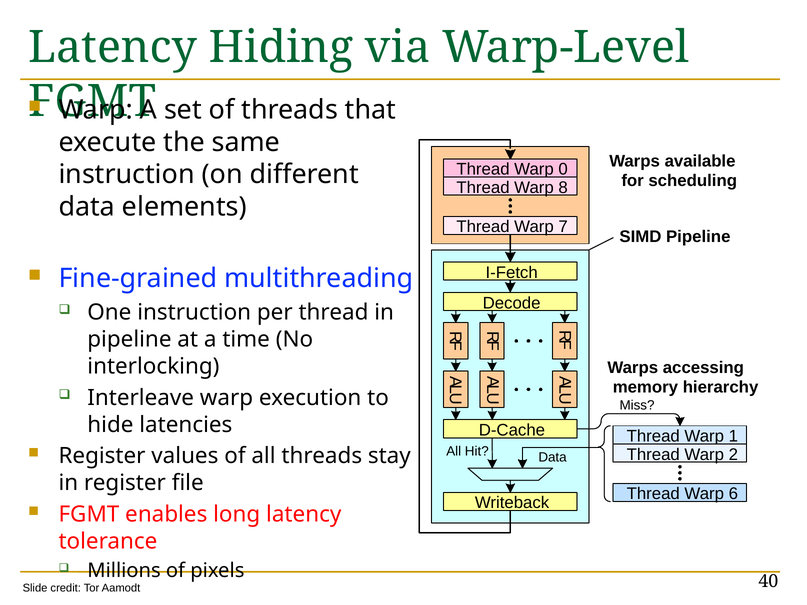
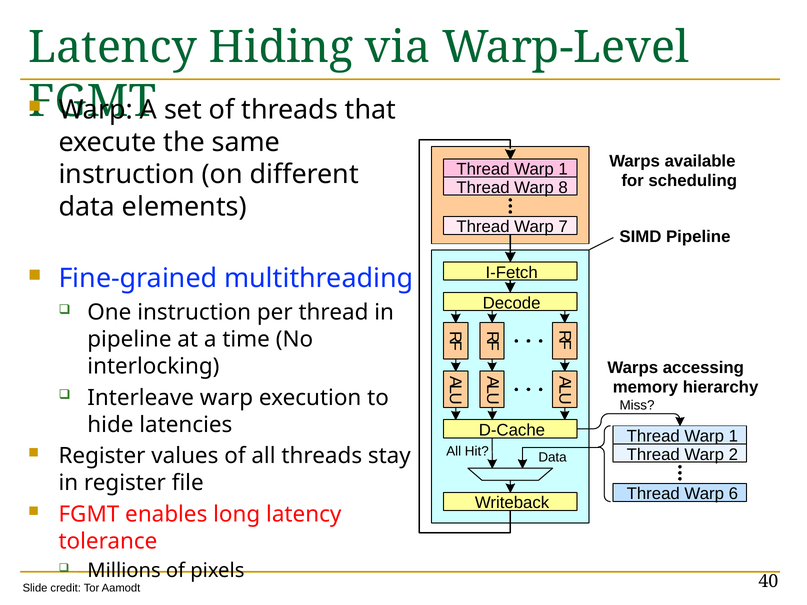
0: 0 -> 1 (563, 169)
